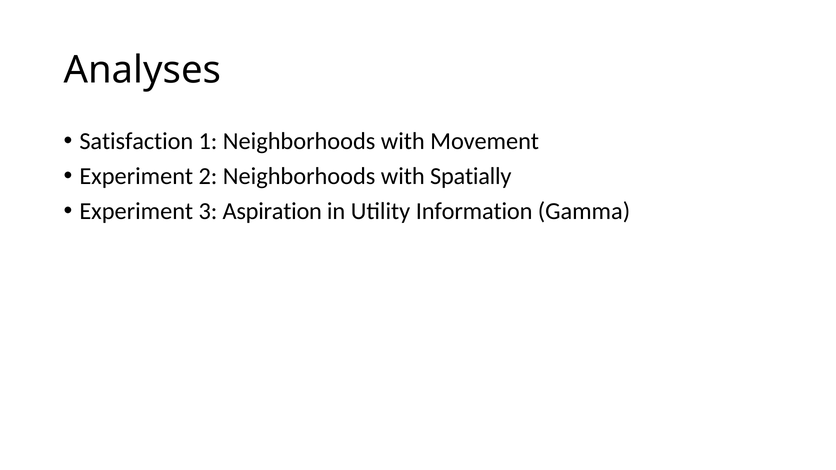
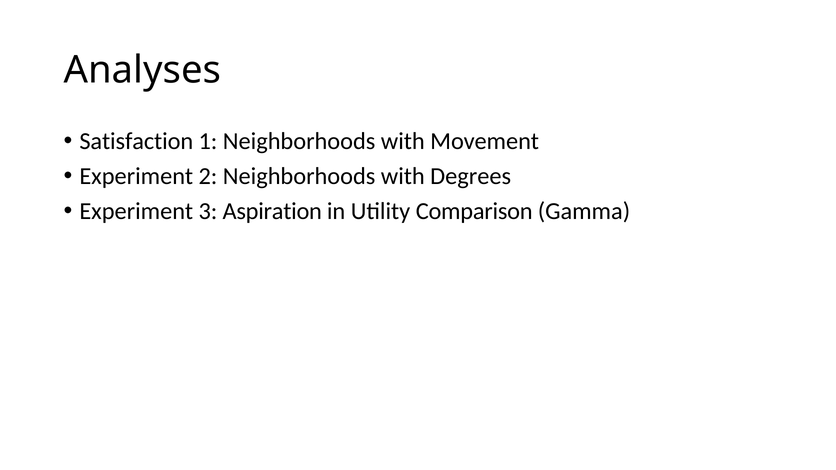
Spatially: Spatially -> Degrees (471, 176)
Information: Information -> Comparison (474, 211)
